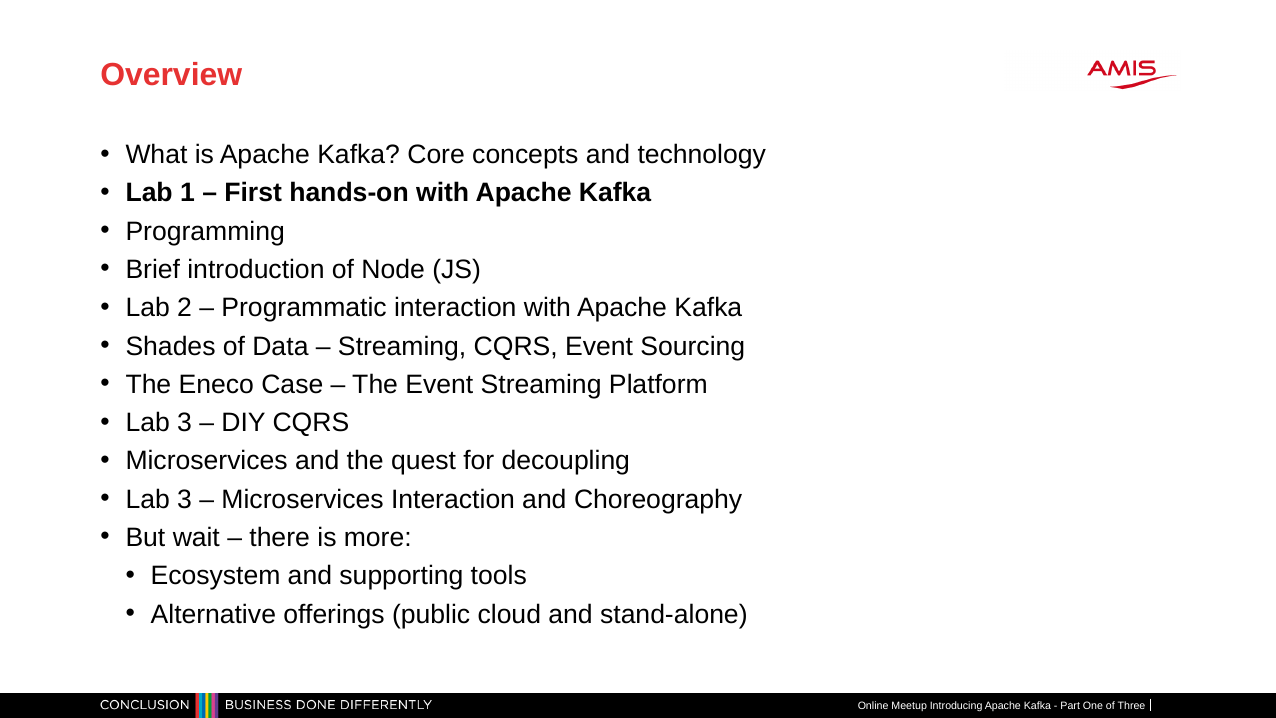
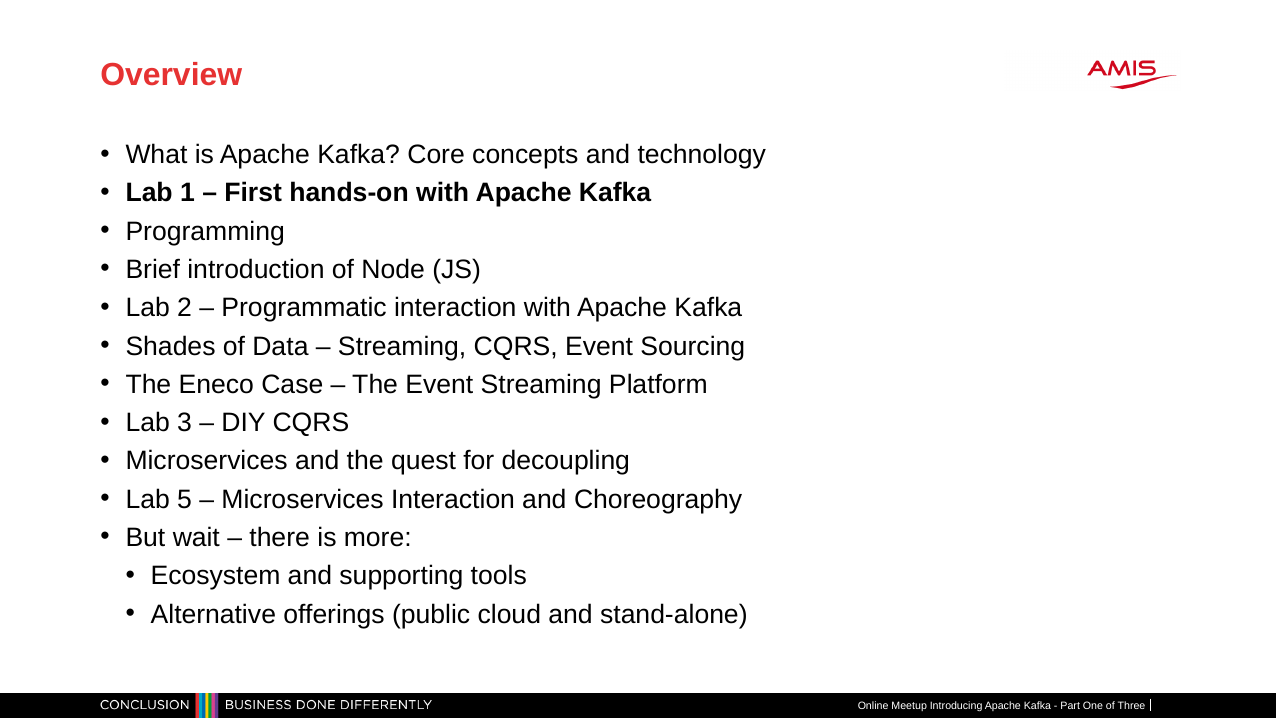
3: 3 -> 5 (185, 499)
